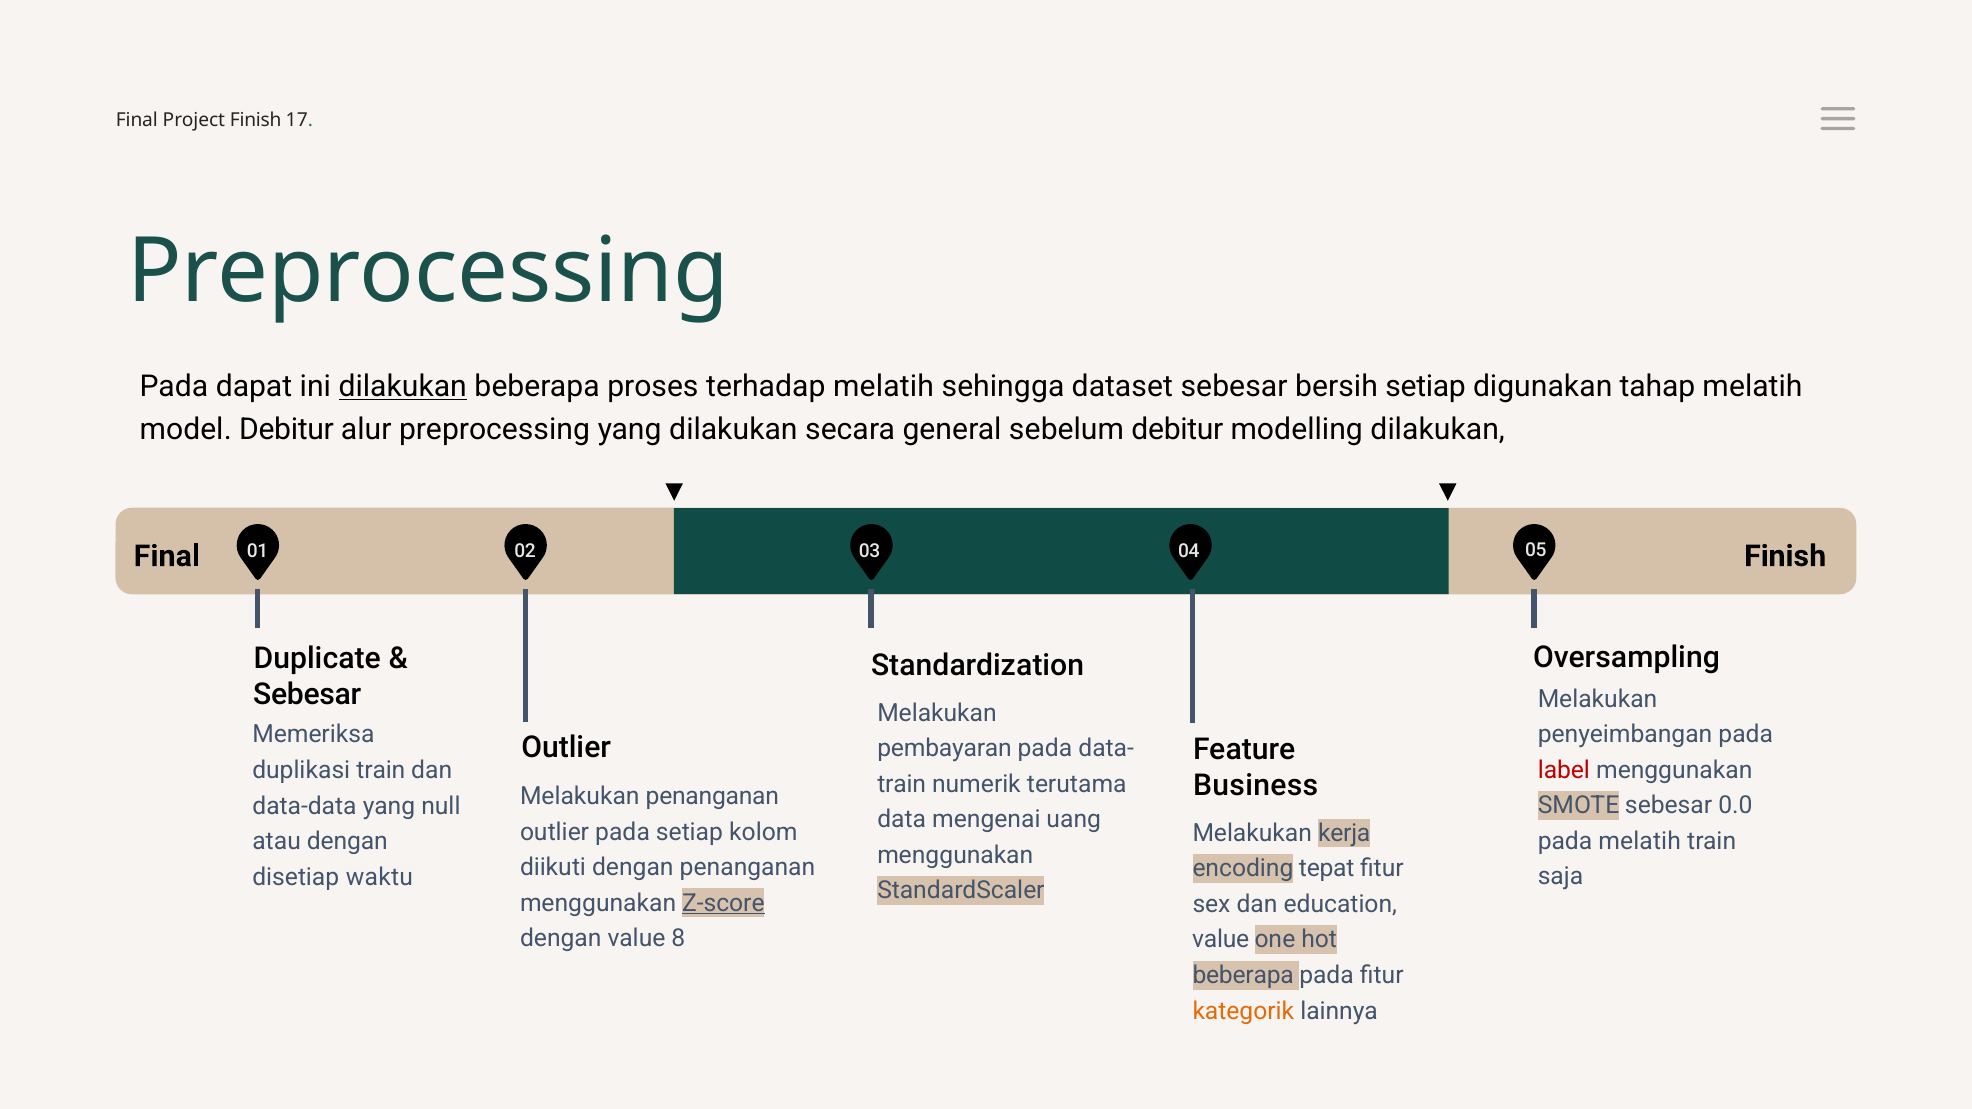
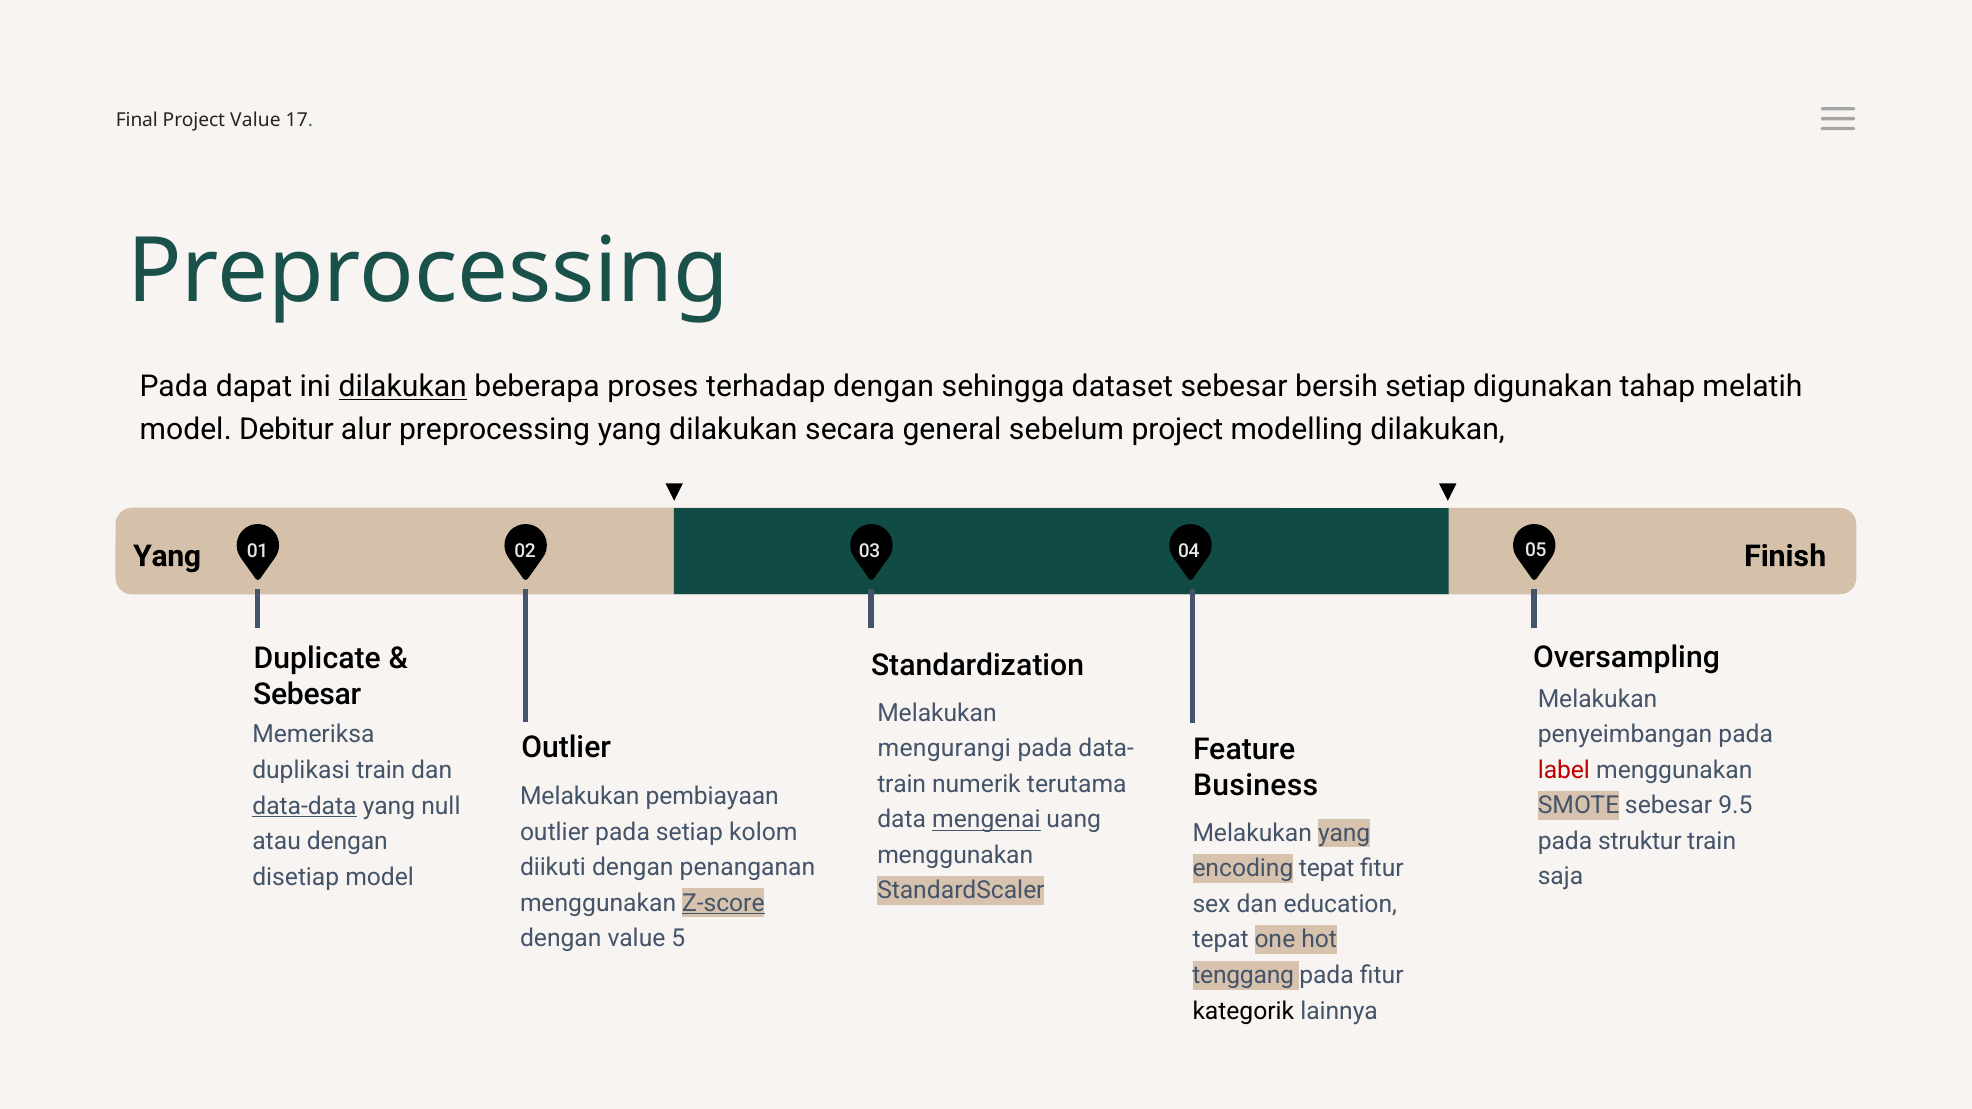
Finish: Finish -> Value (255, 120)
terhadap melatih: melatih -> dengan (883, 387)
sebelum debitur: debitur -> project (1177, 430)
Final: Final -> Yang (167, 556)
pembayaran: pembayaran -> mengurangi (944, 749)
Melakukan penanganan: penanganan -> pembiayaan (712, 797)
0.0: 0.0 -> 9.5 (1735, 806)
data-data underline: none -> present (304, 806)
mengenai underline: none -> present (986, 820)
Melakukan kerja: kerja -> yang (1344, 833)
pada melatih: melatih -> struktur (1640, 841)
disetiap waktu: waktu -> model (380, 877)
8: 8 -> 5 (678, 939)
value: value -> tepat (1221, 940)
beberapa: beberapa -> tenggang (1243, 976)
kategorik colour: orange -> black (1243, 1011)
